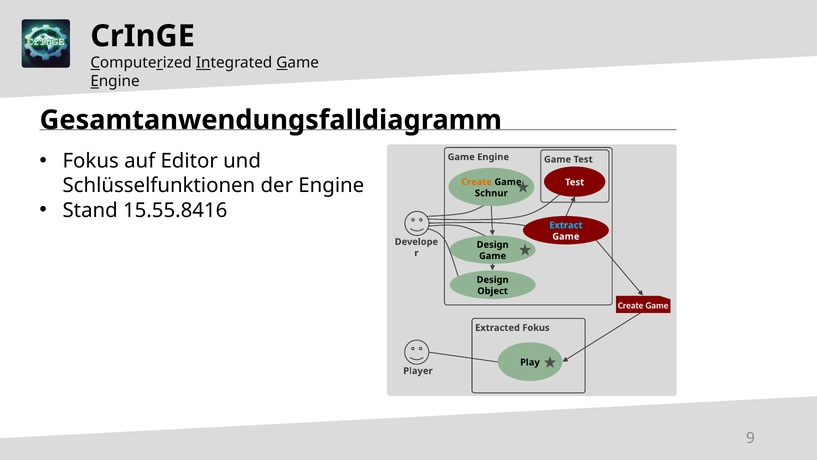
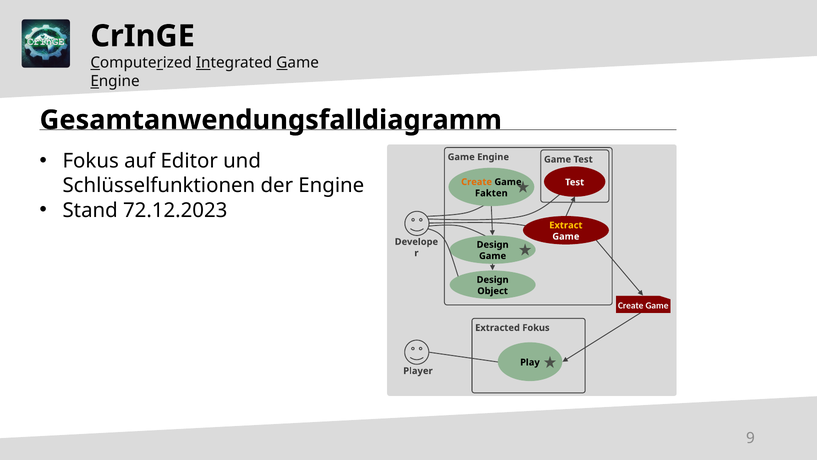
Schnur: Schnur -> Fakten (491, 193)
15.55.8416: 15.55.8416 -> 72.12.2023 (175, 210)
Extract colour: light blue -> yellow (566, 225)
